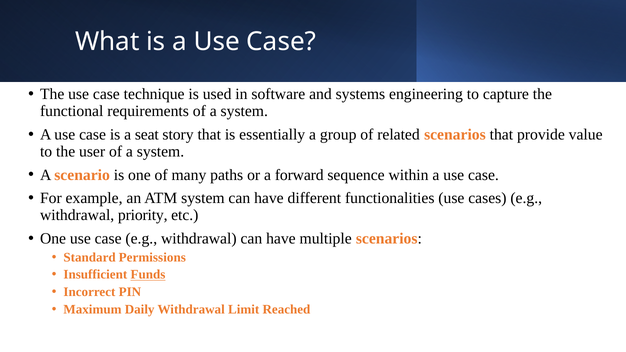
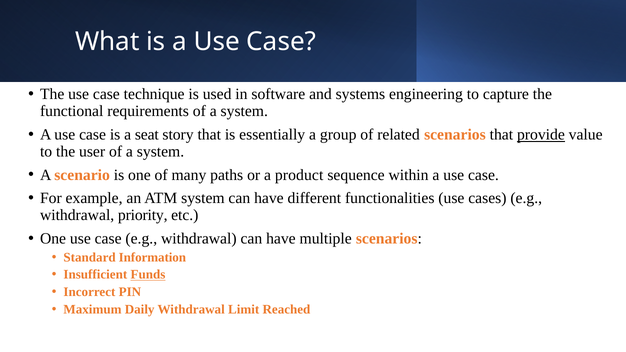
provide underline: none -> present (541, 135)
forward: forward -> product (299, 175)
Permissions: Permissions -> Information (152, 257)
